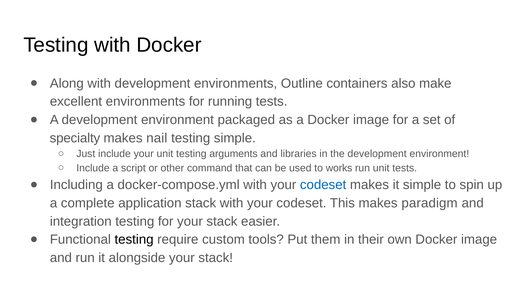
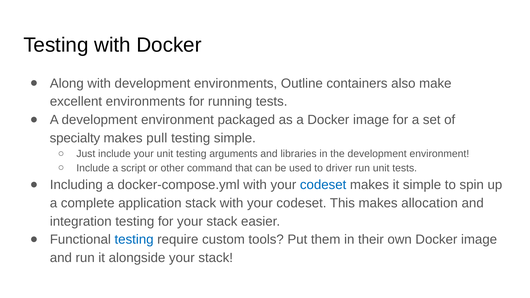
nail: nail -> pull (157, 138)
works: works -> driver (339, 168)
paradigm: paradigm -> allocation (430, 203)
testing colour: black -> blue (134, 240)
